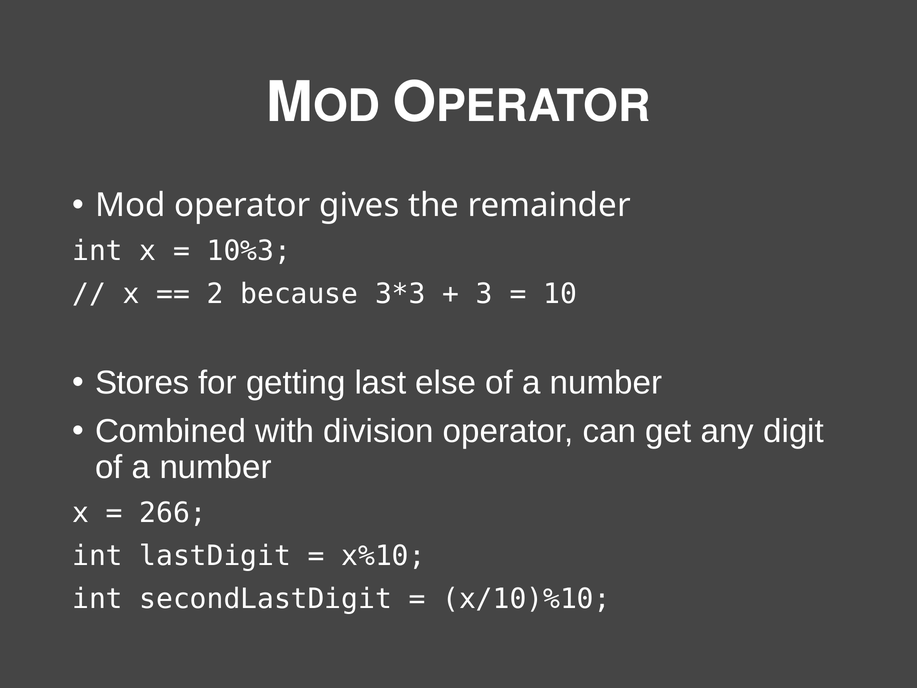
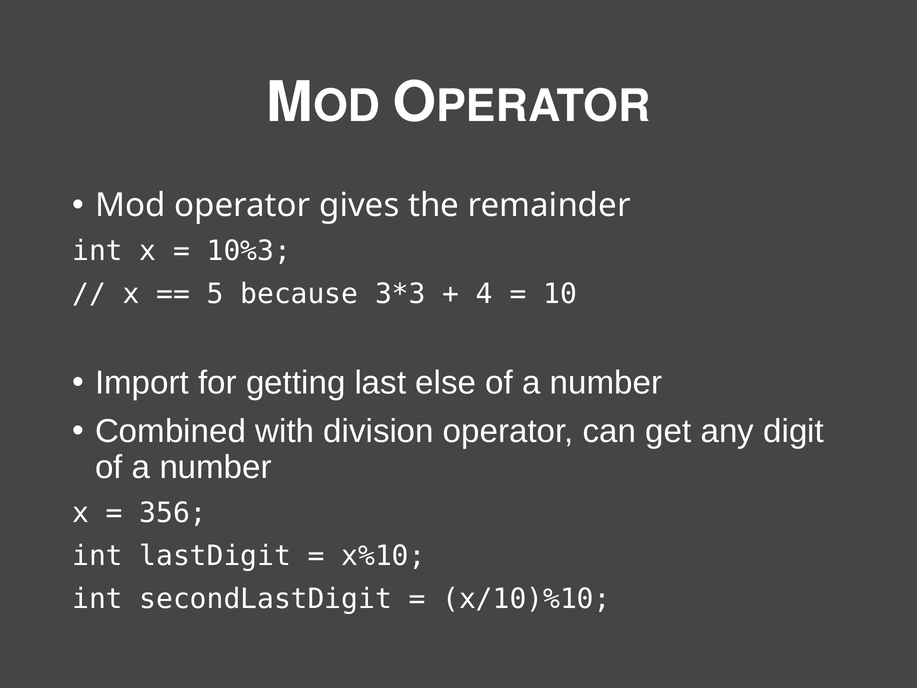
2: 2 -> 5 (215, 294)
3: 3 -> 4 (484, 294)
Stores: Stores -> Import (142, 383)
266: 266 -> 356 (173, 513)
